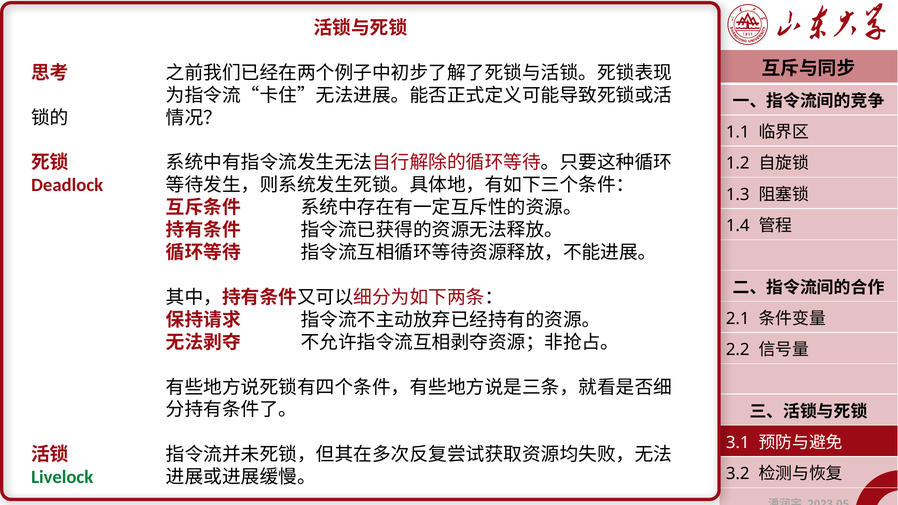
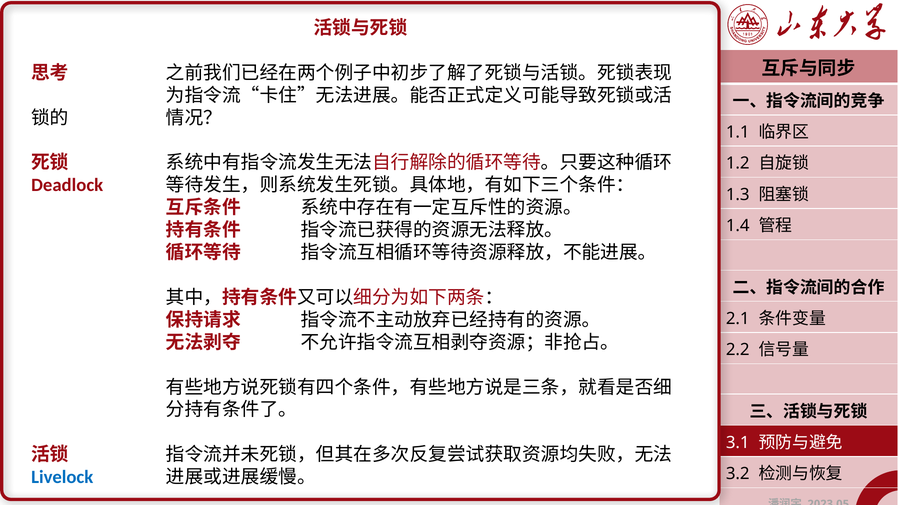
Livelock colour: green -> blue (62, 477)
